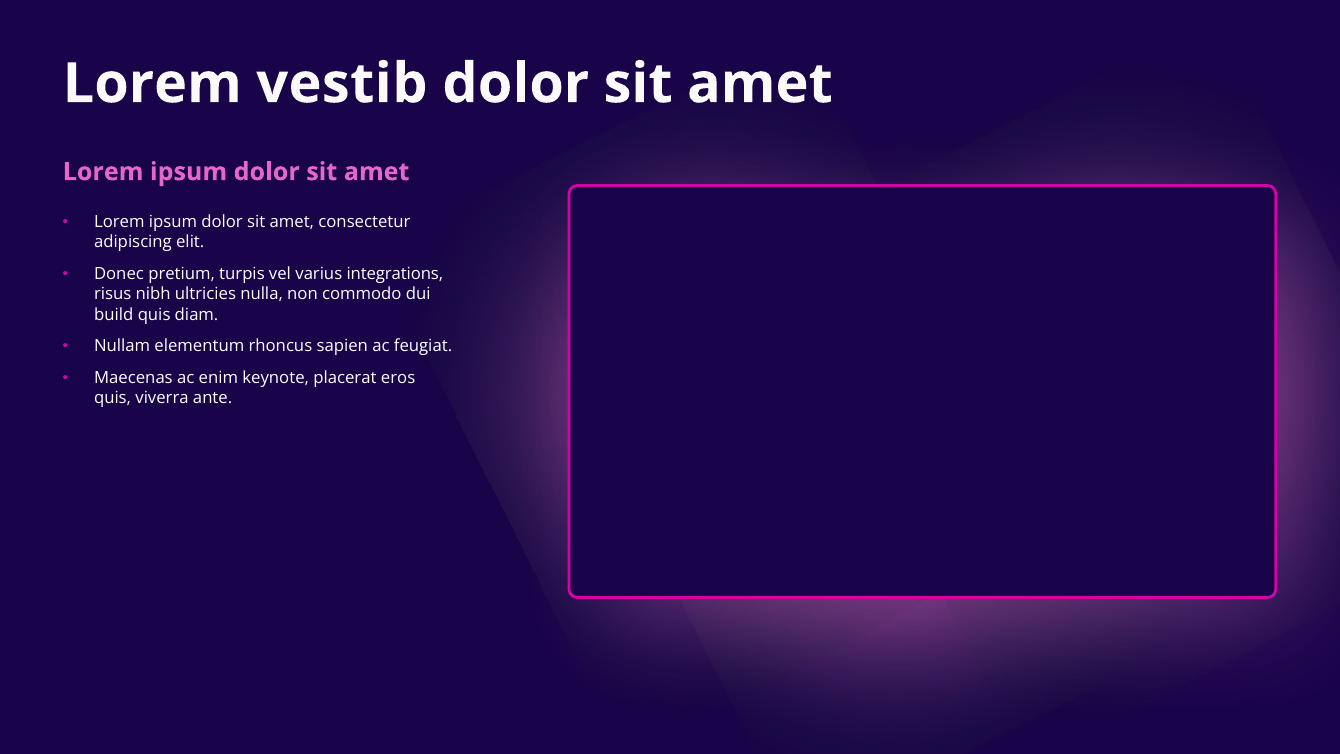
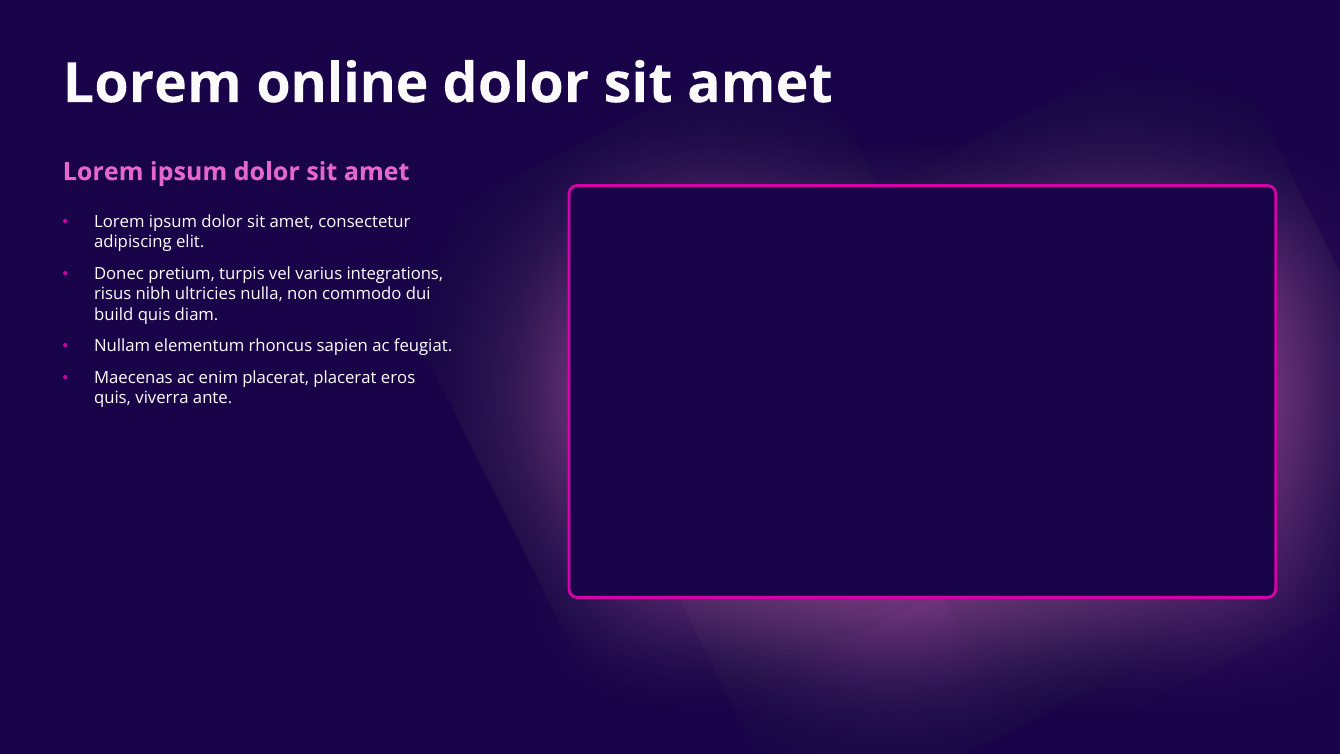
vestib: vestib -> online (342, 84)
enim keynote: keynote -> placerat (276, 378)
